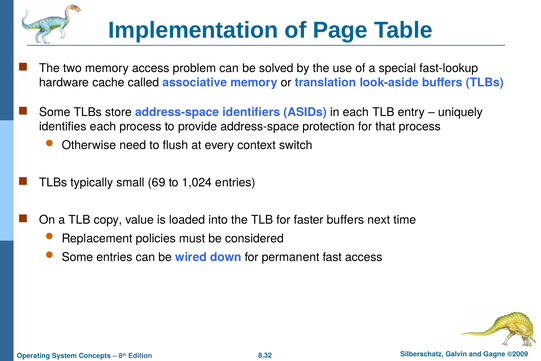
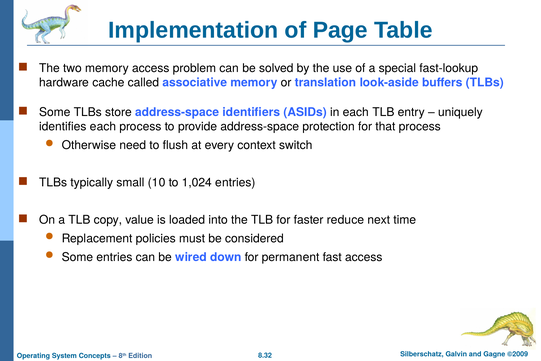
69: 69 -> 10 (157, 182)
faster buffers: buffers -> reduce (346, 220)
